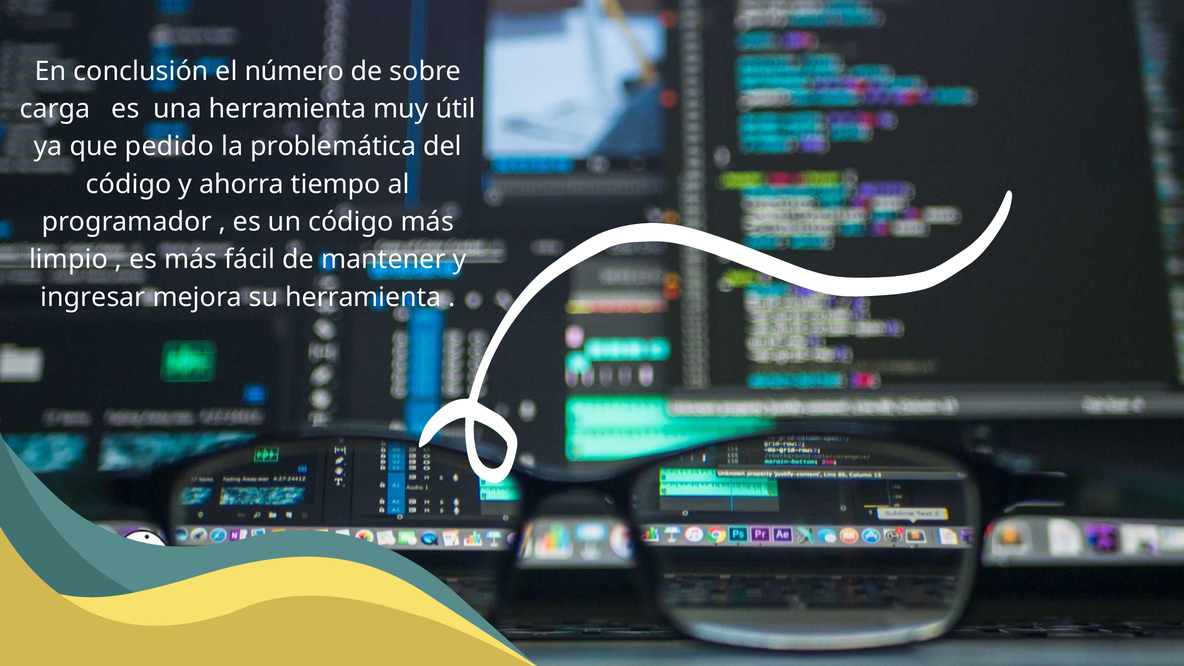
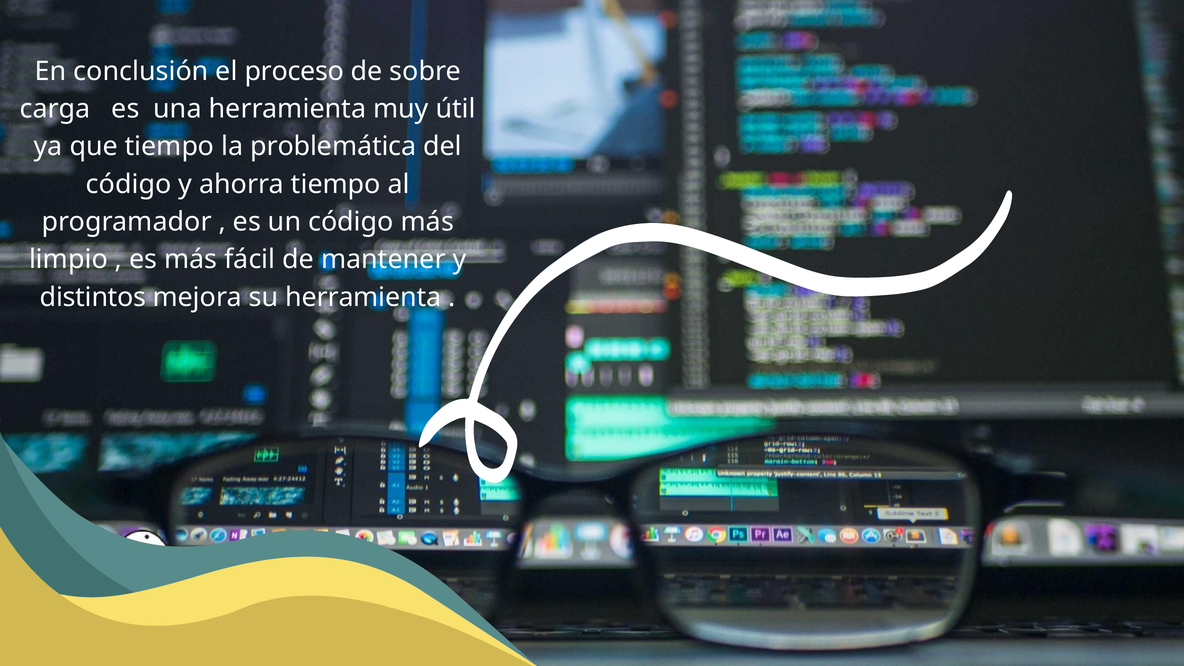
número: número -> proceso (294, 71)
que pedido: pedido -> tiempo (170, 147)
ingresar: ingresar -> distintos (93, 297)
